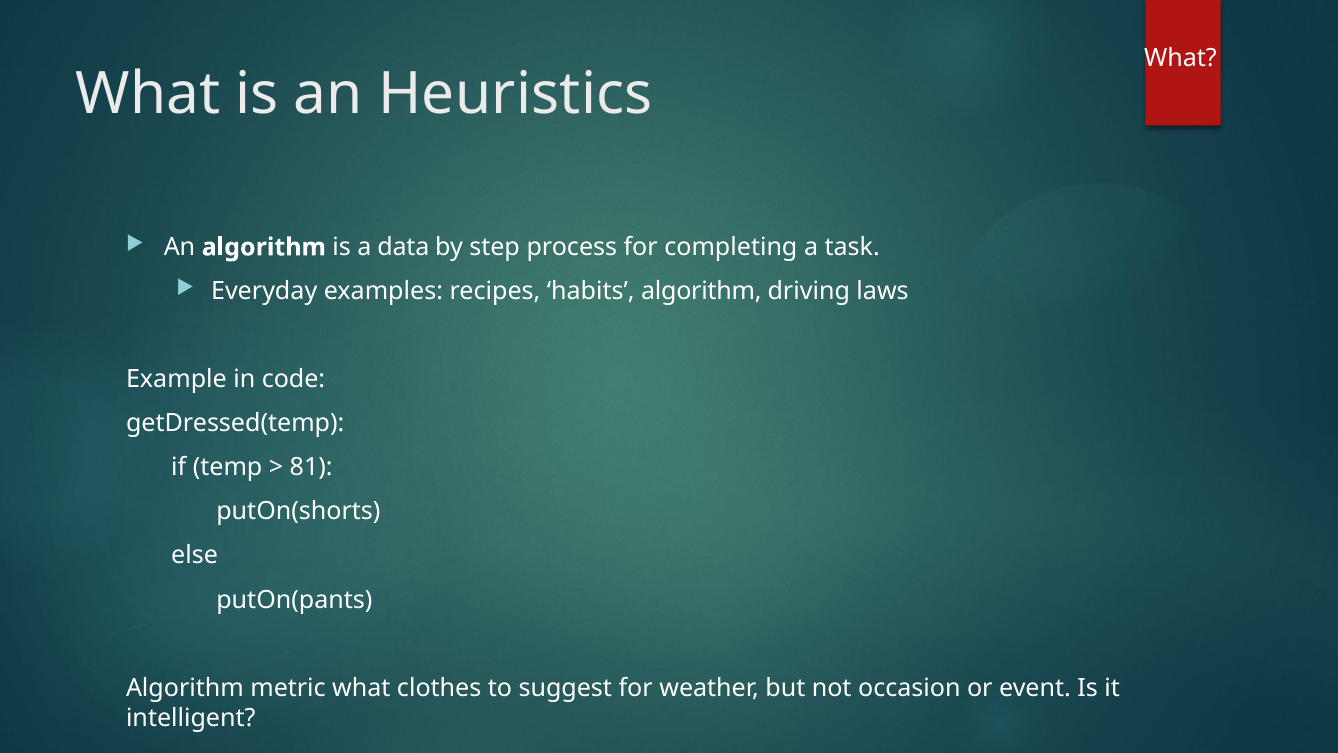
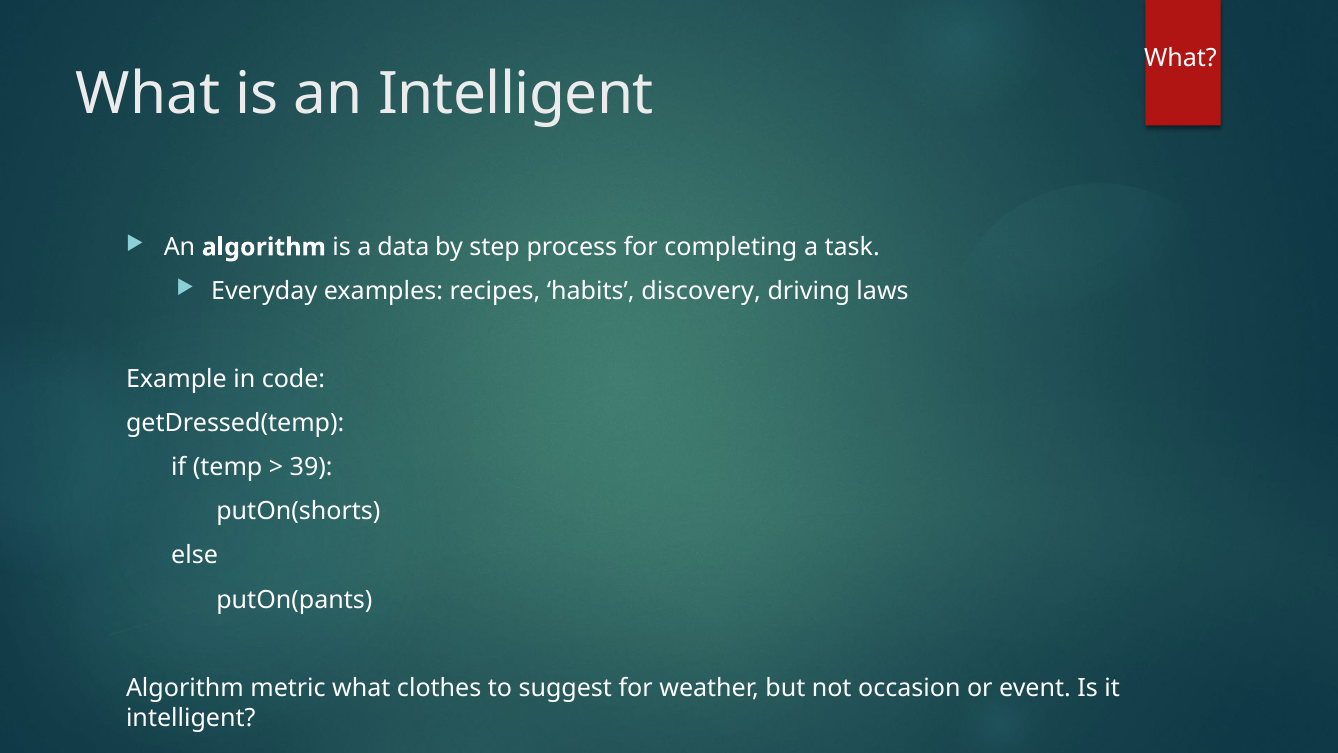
an Heuristics: Heuristics -> Intelligent (516, 94)
habits algorithm: algorithm -> discovery (701, 291)
81: 81 -> 39 (311, 467)
